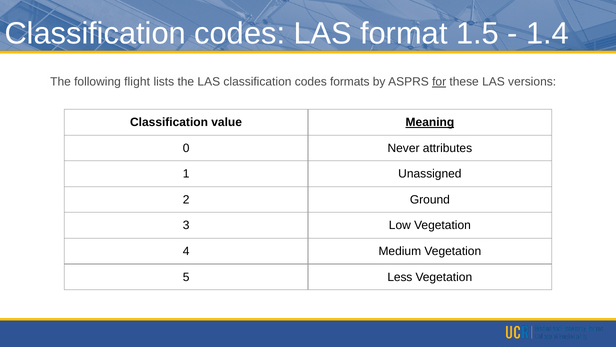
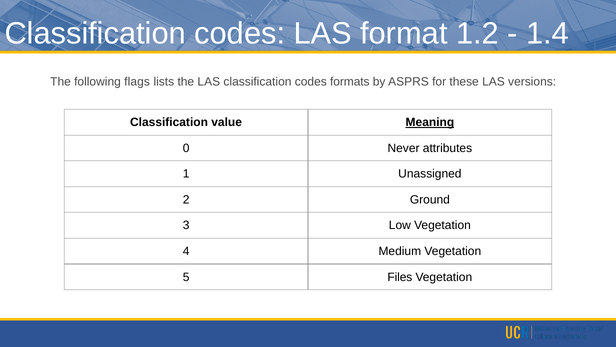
1.5: 1.5 -> 1.2 (477, 34)
flight: flight -> flags (137, 82)
for underline: present -> none (439, 82)
Less: Less -> Files (400, 277)
